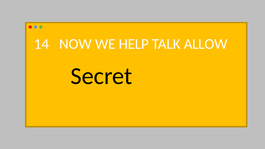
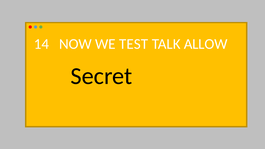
HELP: HELP -> TEST (134, 44)
